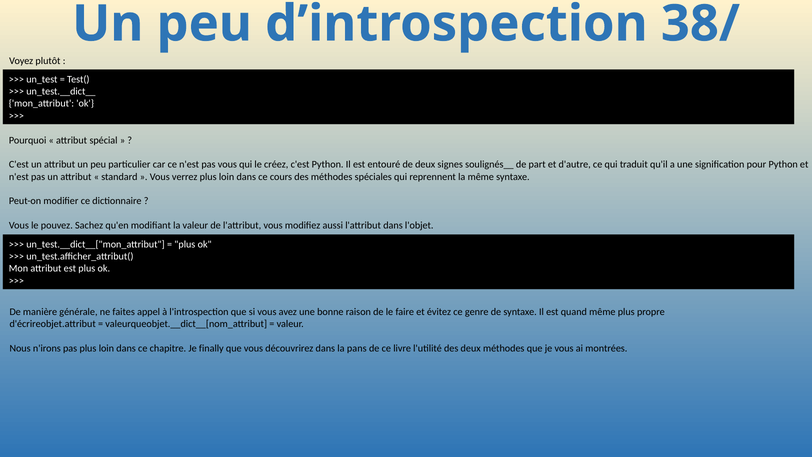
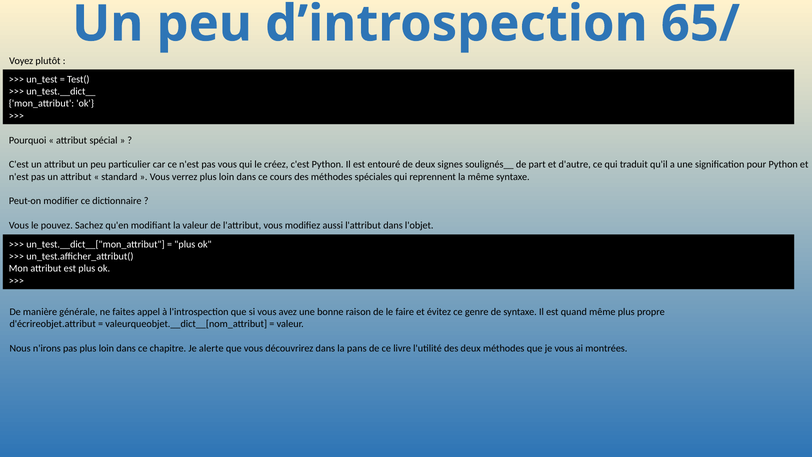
38/: 38/ -> 65/ (700, 24)
finally: finally -> alerte (211, 348)
